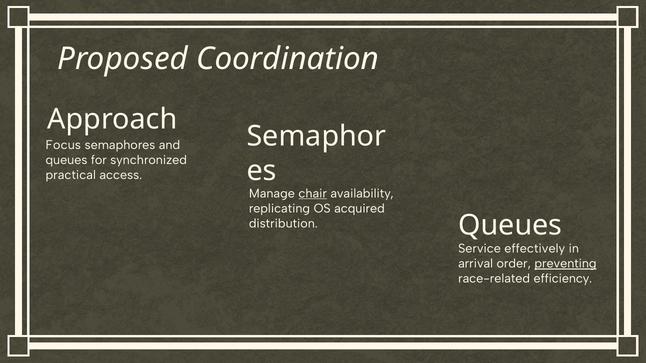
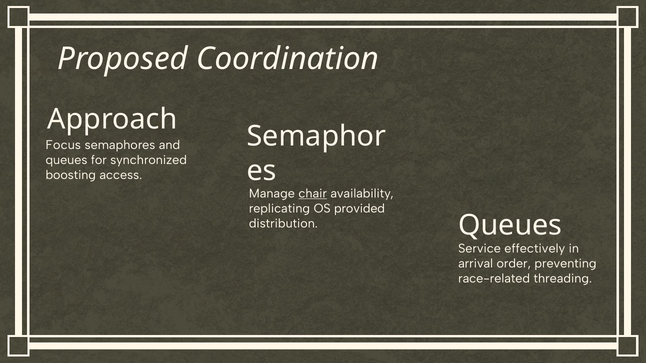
practical: practical -> boosting (71, 176)
acquired: acquired -> provided (360, 209)
preventing underline: present -> none (566, 264)
efficiency: efficiency -> threading (563, 279)
